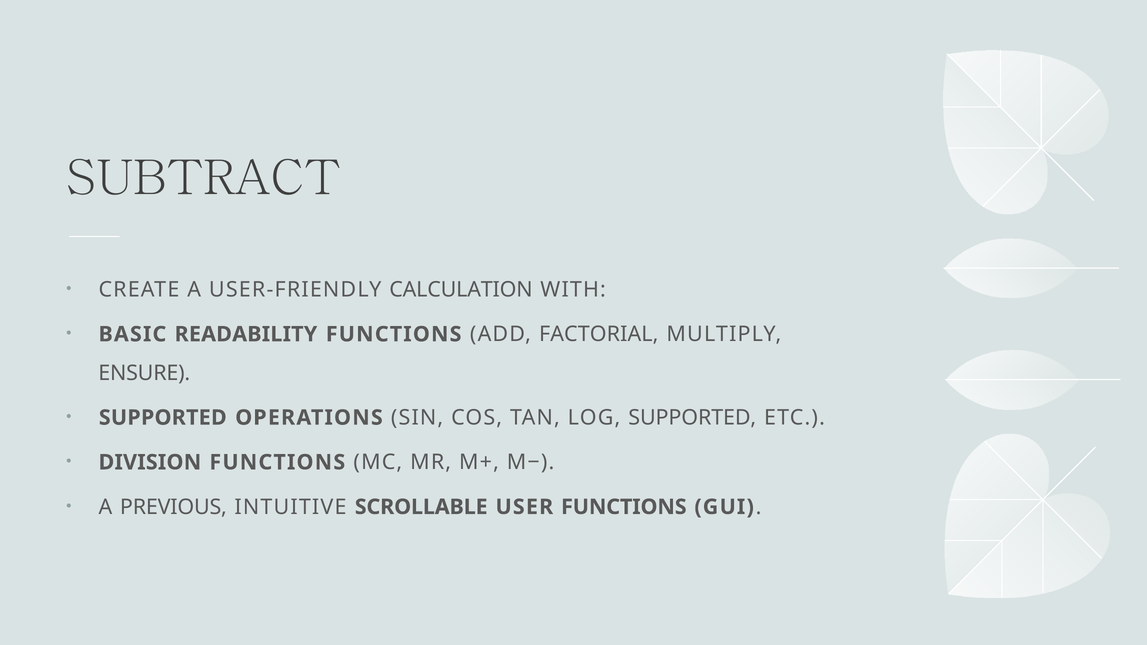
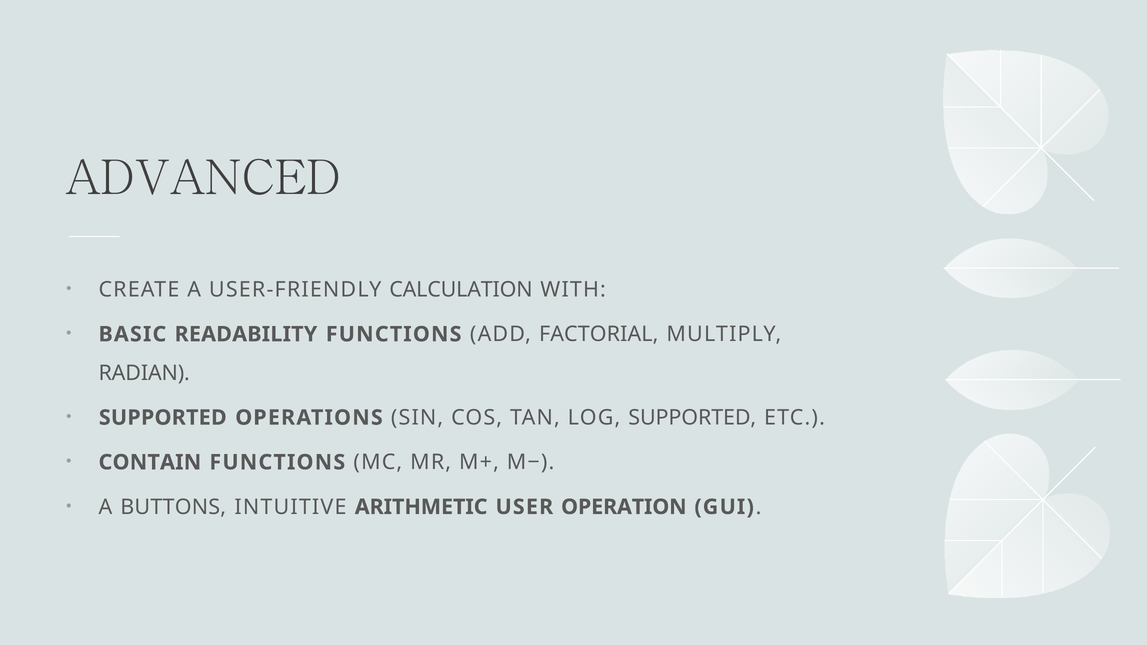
SUBTRACT: SUBTRACT -> ADVANCED (204, 178)
ENSURE: ENSURE -> RADIAN (144, 373)
DIVISION: DIVISION -> CONTAIN (150, 462)
PREVIOUS: PREVIOUS -> BUTTONS (173, 507)
SCROLLABLE: SCROLLABLE -> ARITHMETIC (421, 507)
USER FUNCTIONS: FUNCTIONS -> OPERATION (624, 507)
